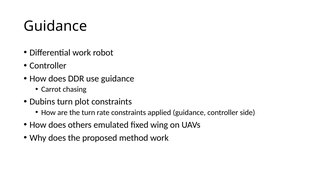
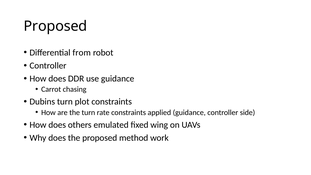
Guidance: Guidance -> Proposed (55, 26)
Differential work: work -> from (82, 53)
